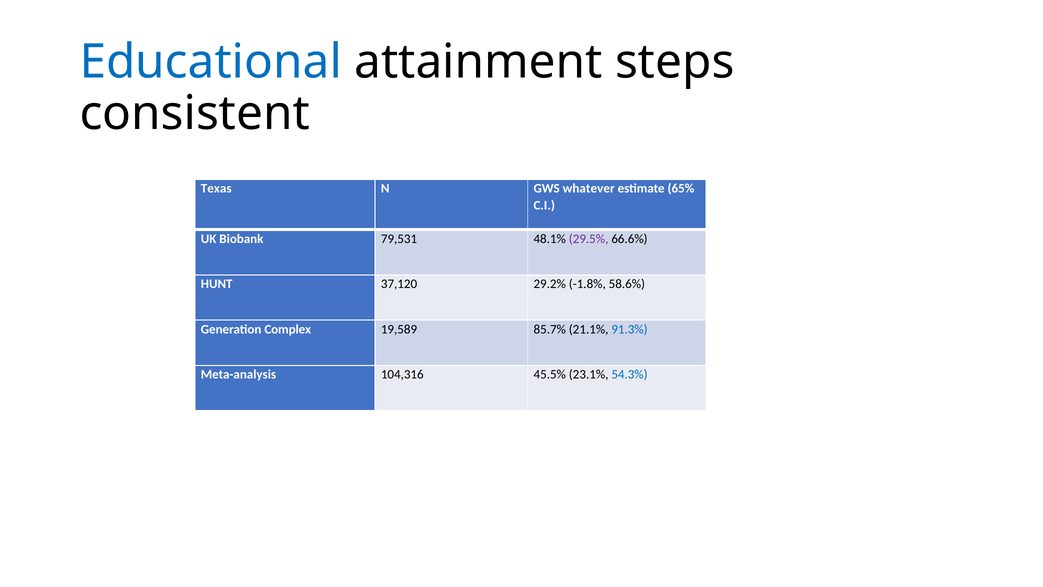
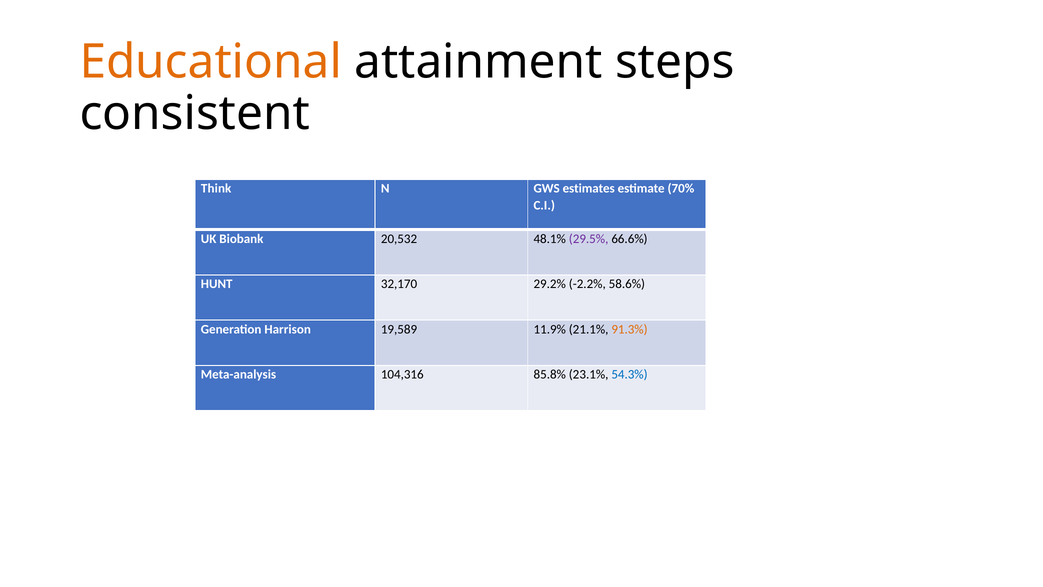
Educational colour: blue -> orange (211, 62)
Texas: Texas -> Think (216, 189)
whatever: whatever -> estimates (589, 189)
65%: 65% -> 70% (681, 189)
79,531: 79,531 -> 20,532 (399, 239)
37,120: 37,120 -> 32,170 (399, 284)
-1.8%: -1.8% -> -2.2% (587, 284)
Complex: Complex -> Harrison (288, 329)
85.7%: 85.7% -> 11.9% (550, 329)
91.3% colour: blue -> orange (629, 329)
45.5%: 45.5% -> 85.8% (550, 374)
